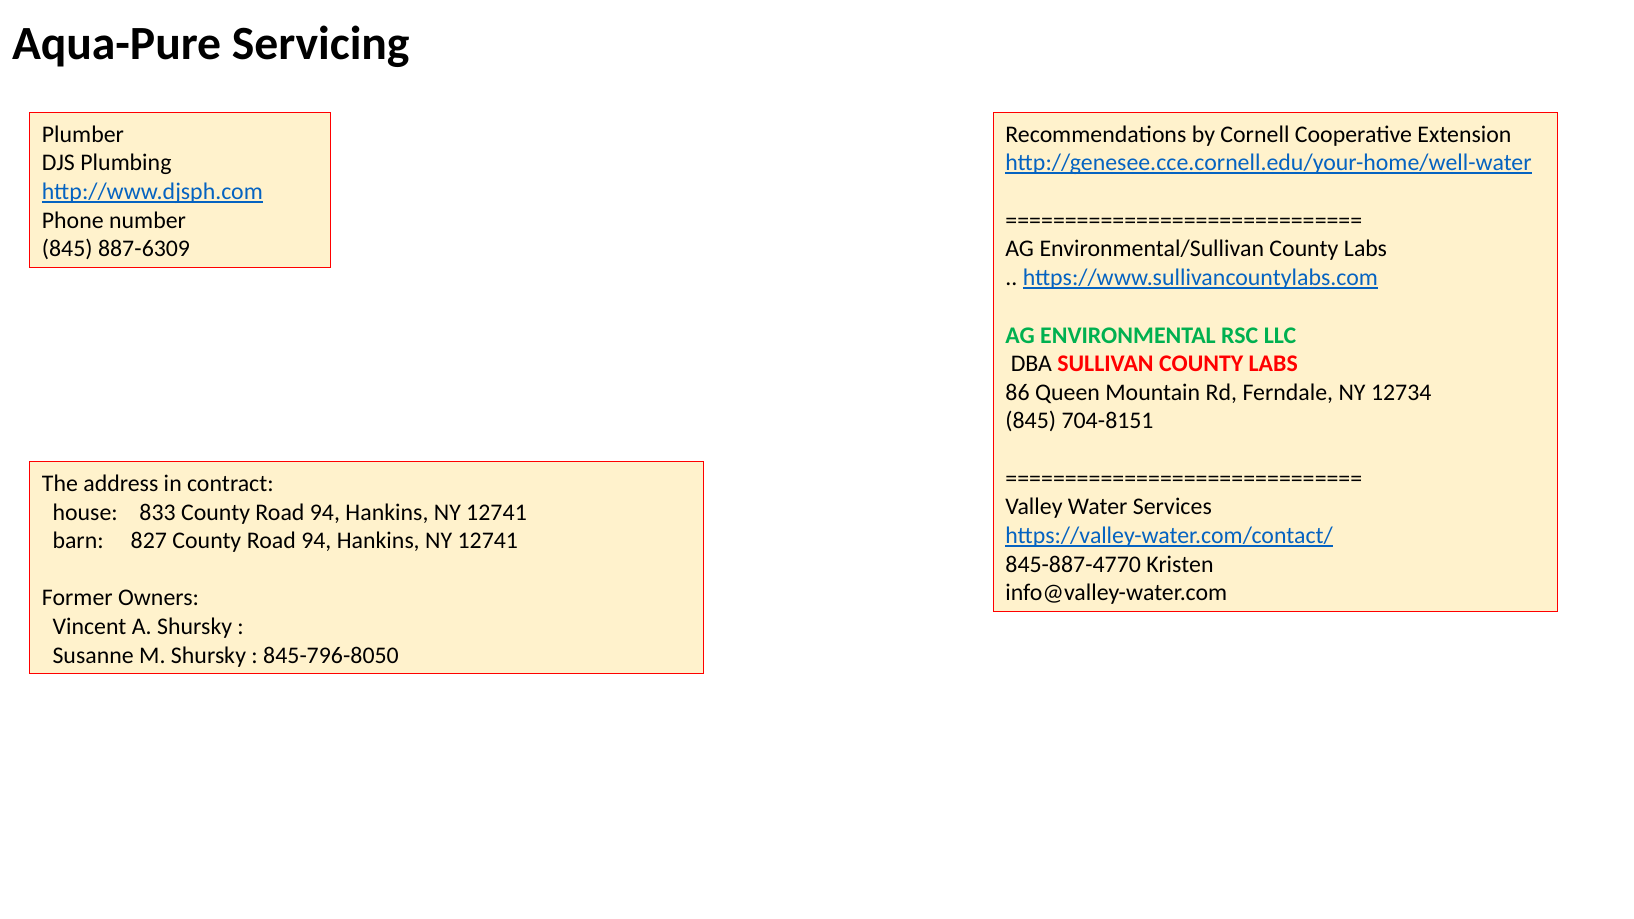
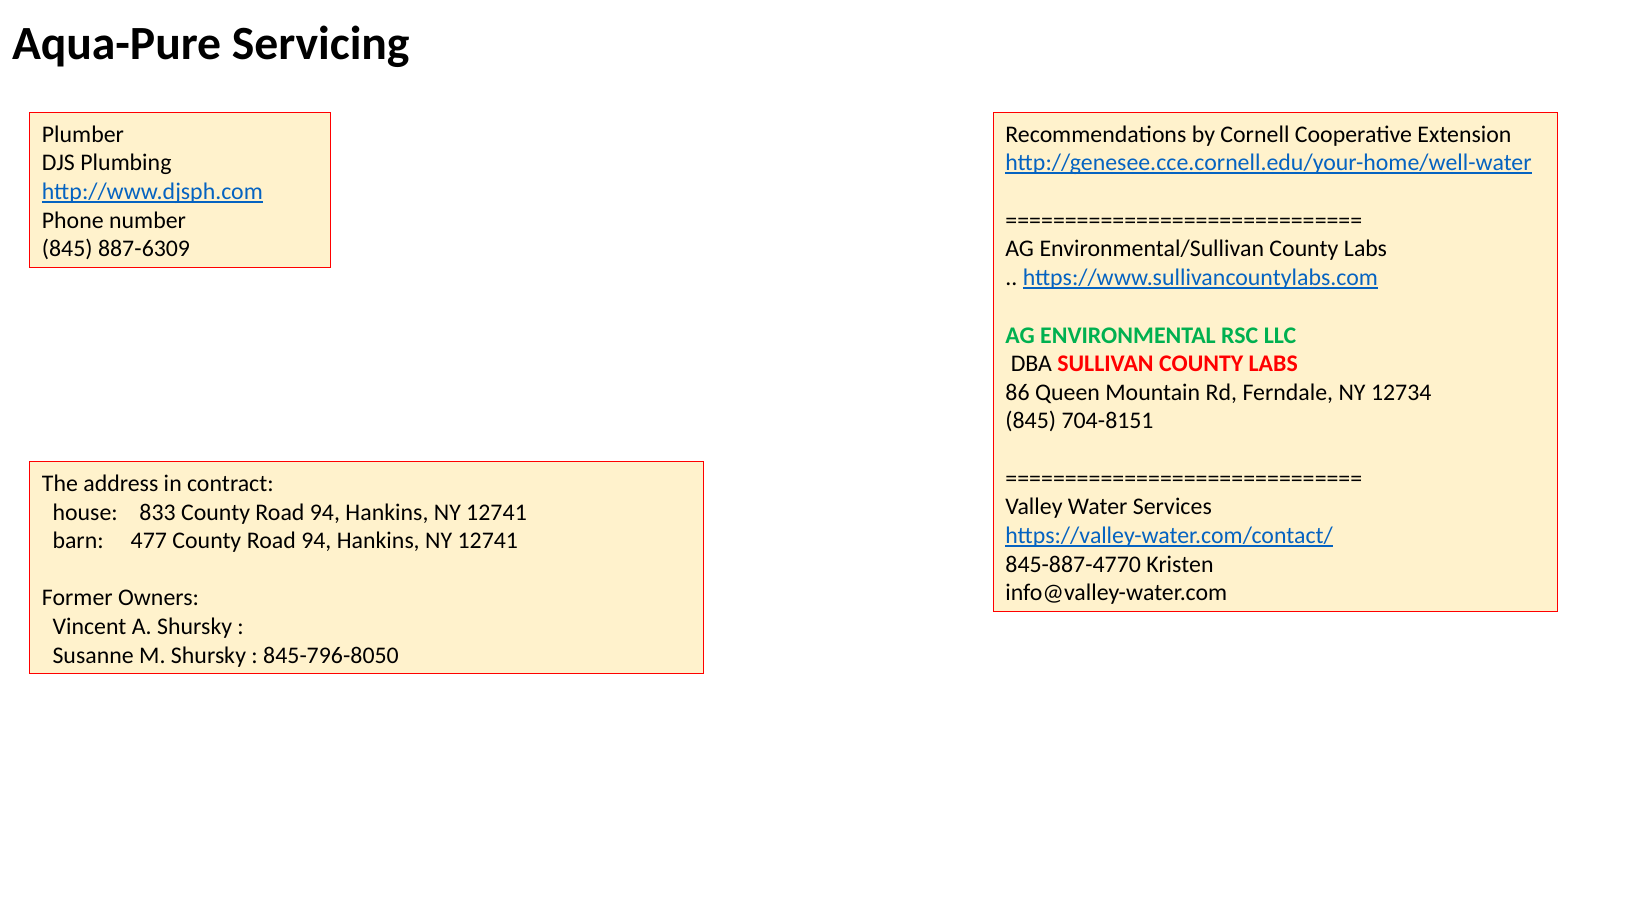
827: 827 -> 477 (149, 541)
